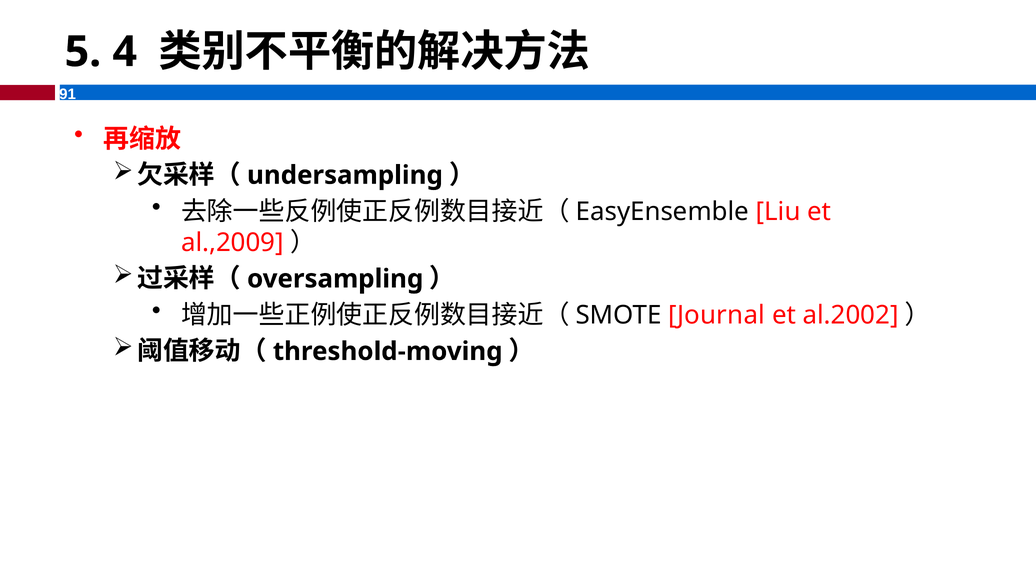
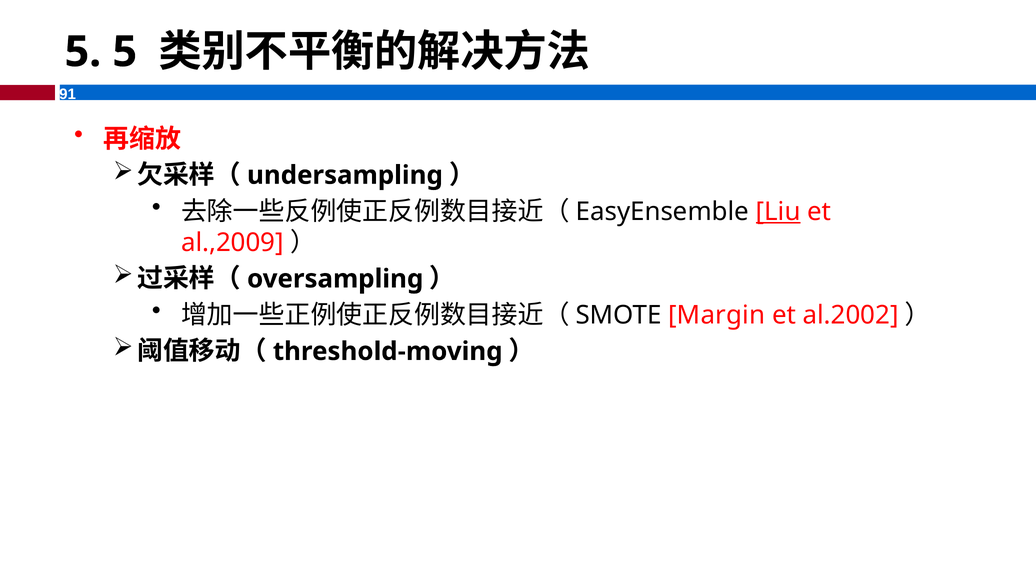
5 4: 4 -> 5 (125, 52)
Liu underline: none -> present (778, 211)
Journal: Journal -> Margin (717, 315)
